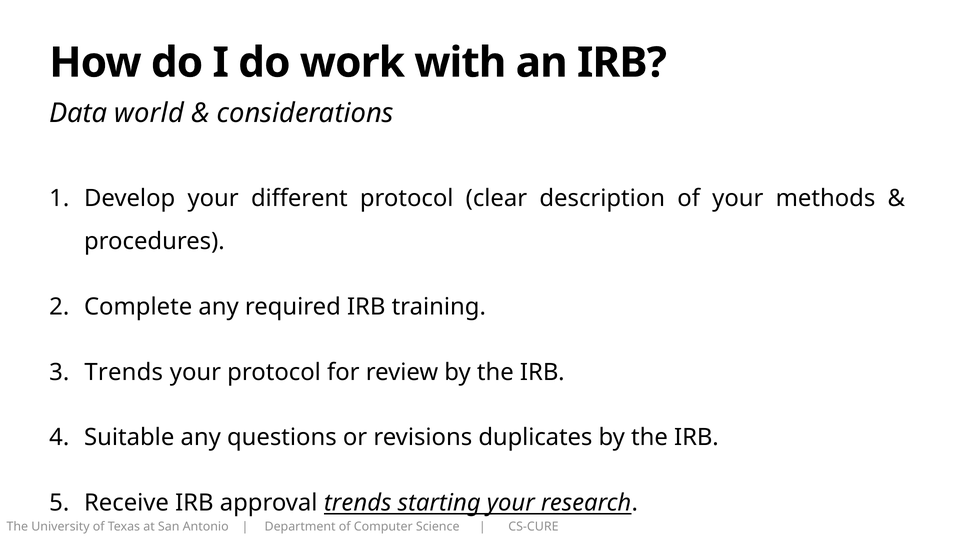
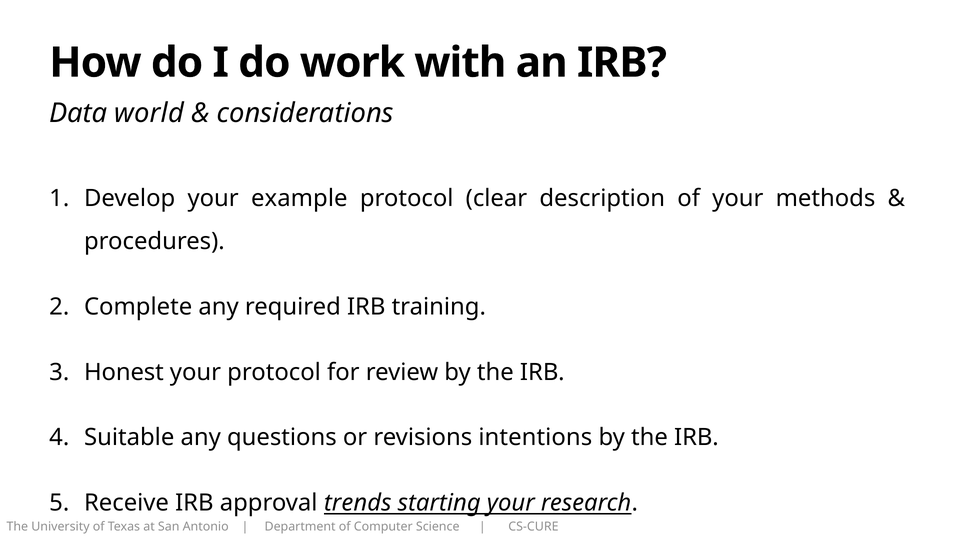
different: different -> example (299, 199)
Trends: Trends -> Honest (124, 372)
duplicates: duplicates -> intentions (535, 438)
